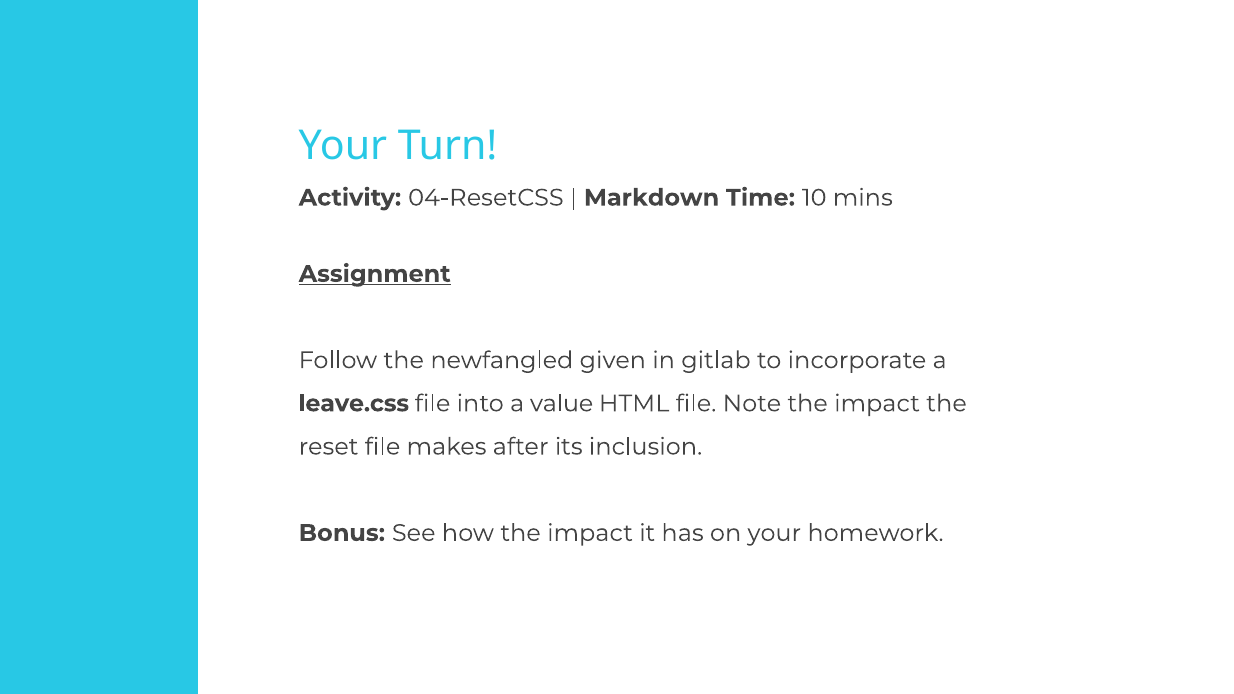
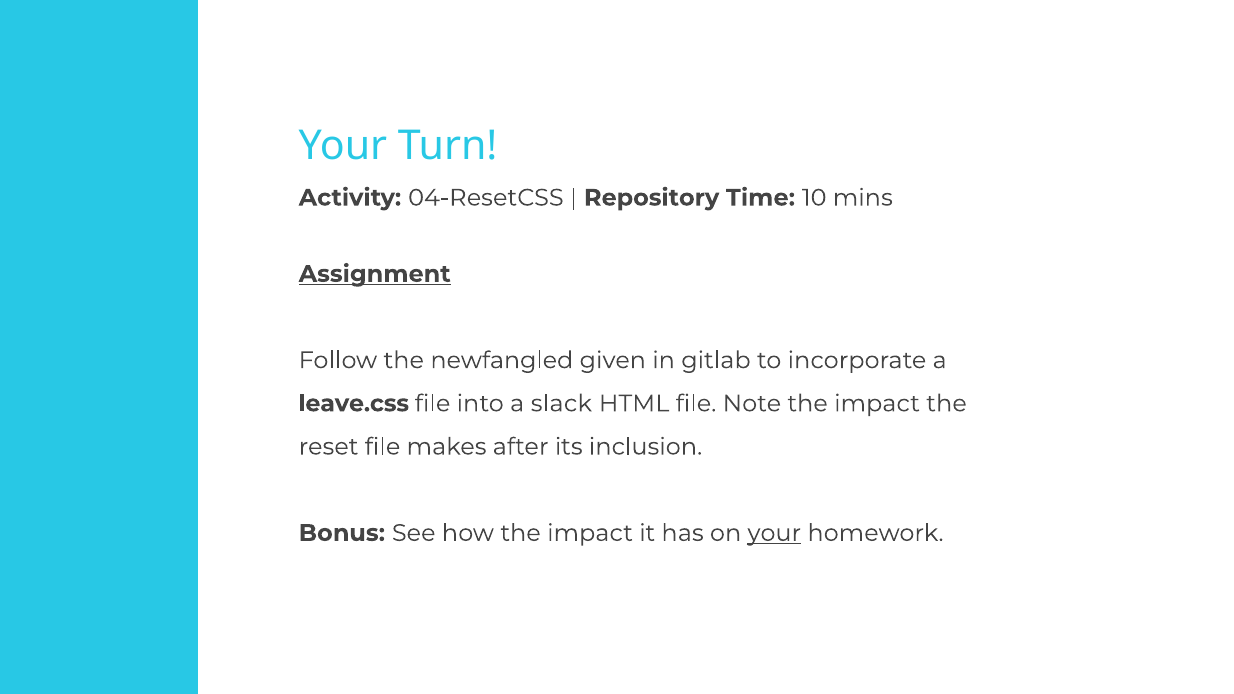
Markdown: Markdown -> Repository (652, 198)
value: value -> slack (561, 404)
your underline: none -> present (774, 533)
